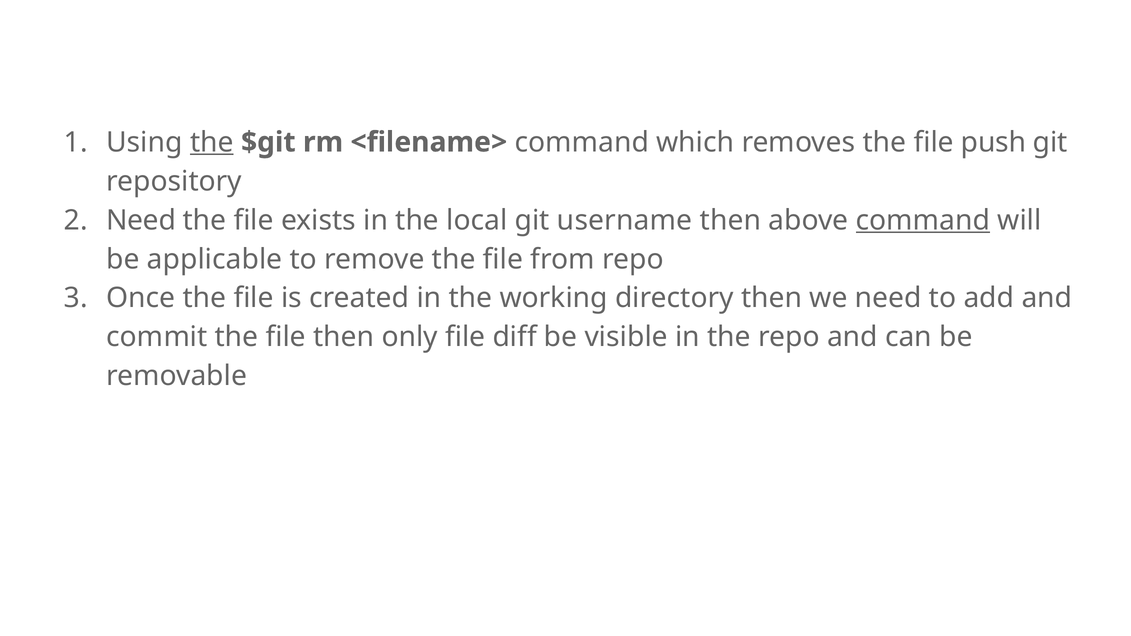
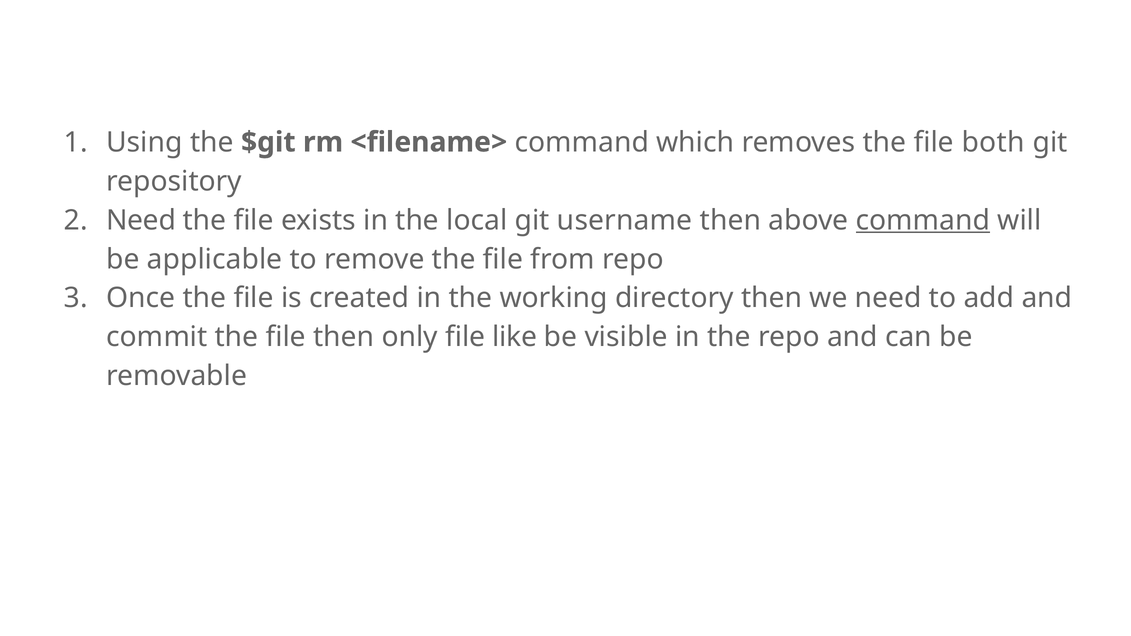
the underline: present -> none (212, 142)
push: push -> both (993, 142)
diff: diff -> like (515, 337)
